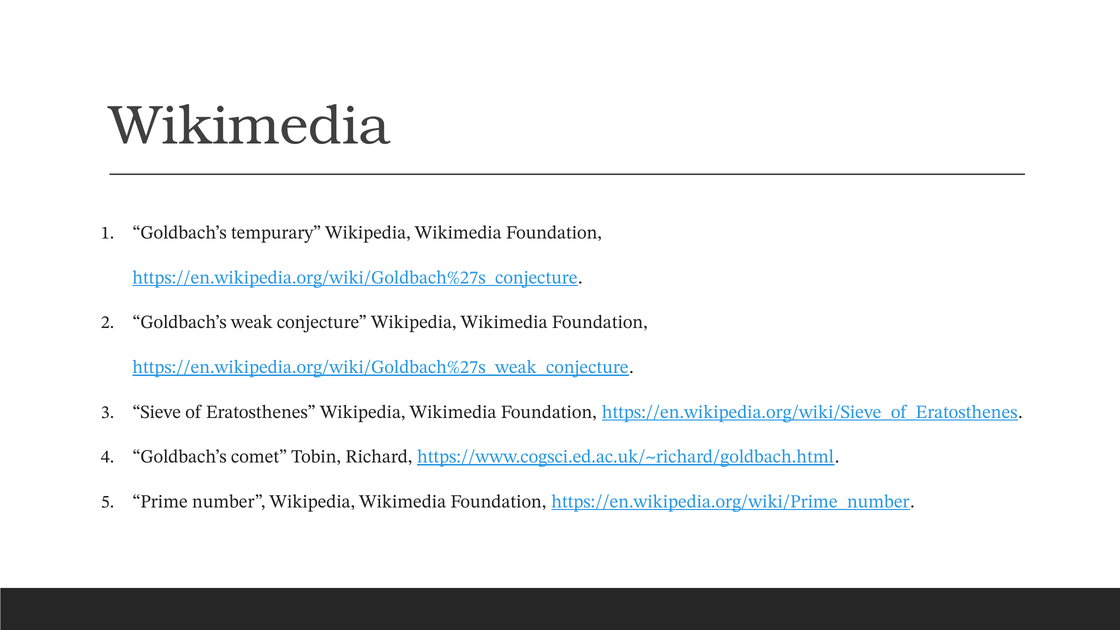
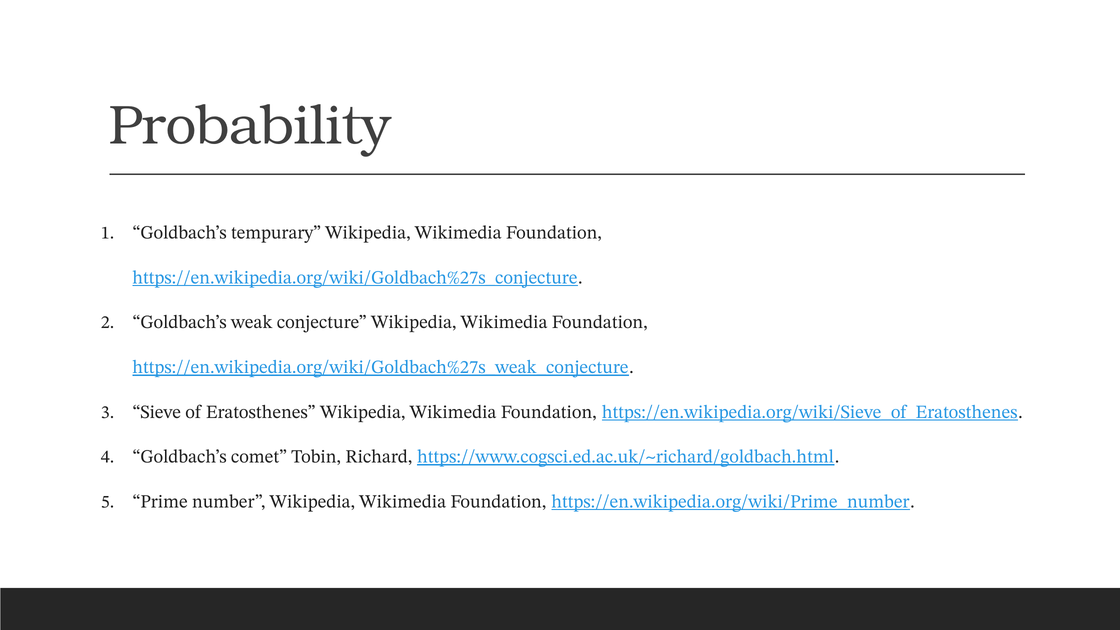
Wikimedia: Wikimedia -> Probability (250, 125)
